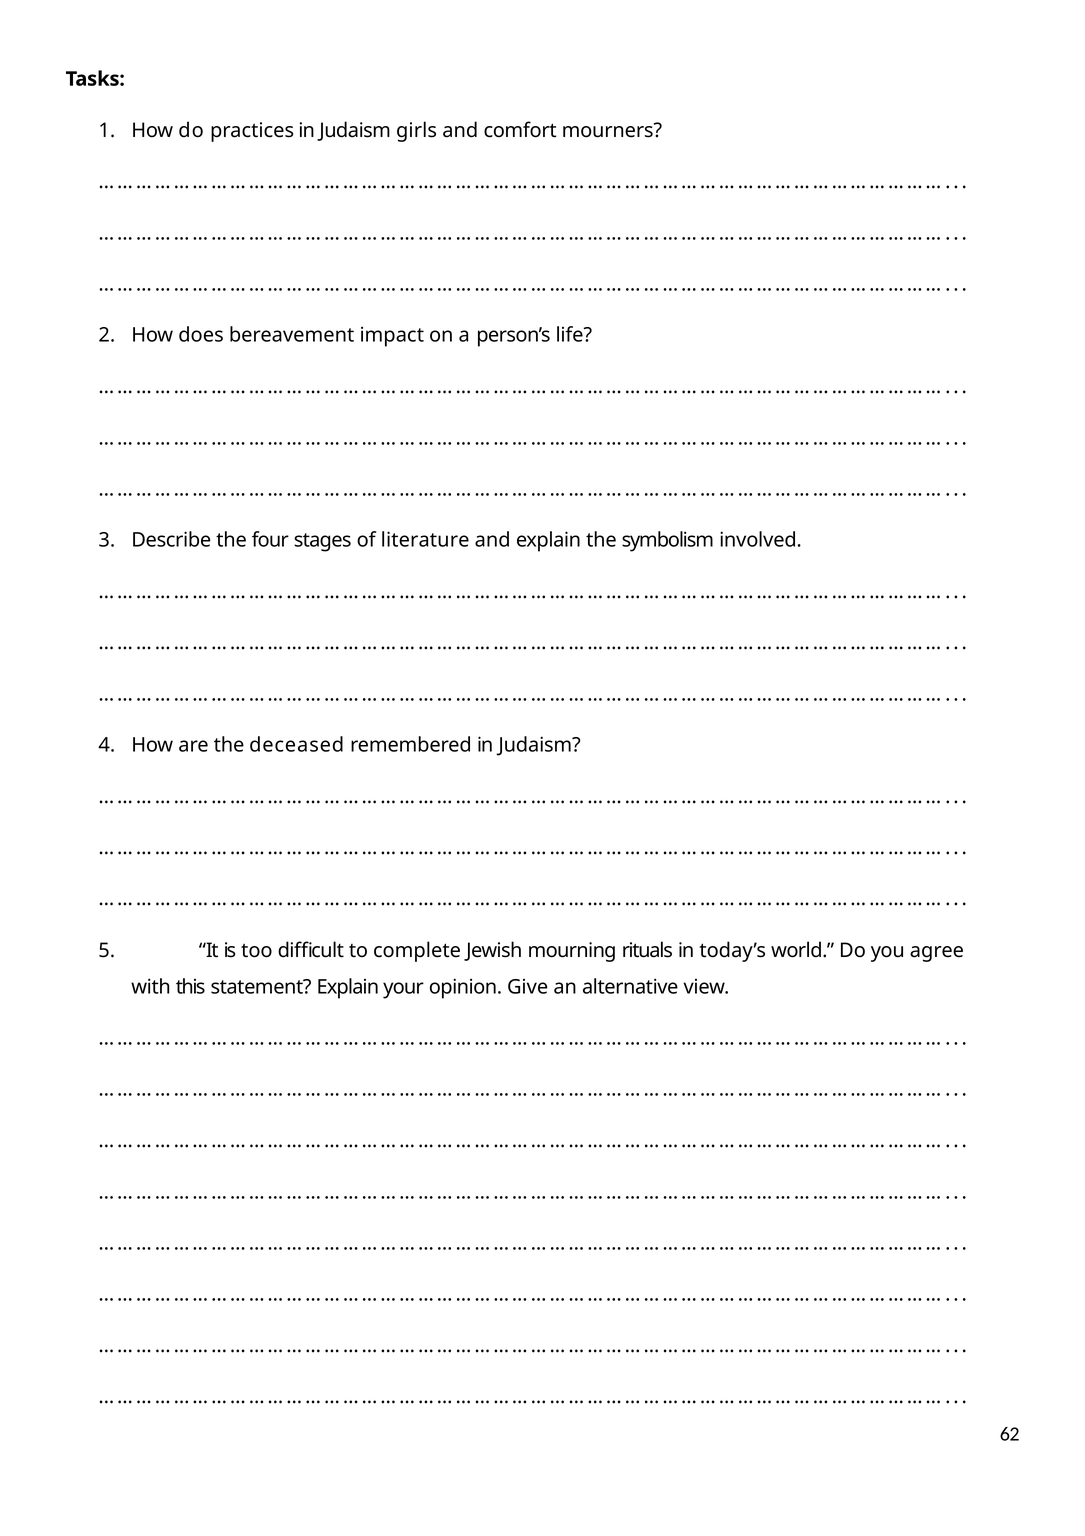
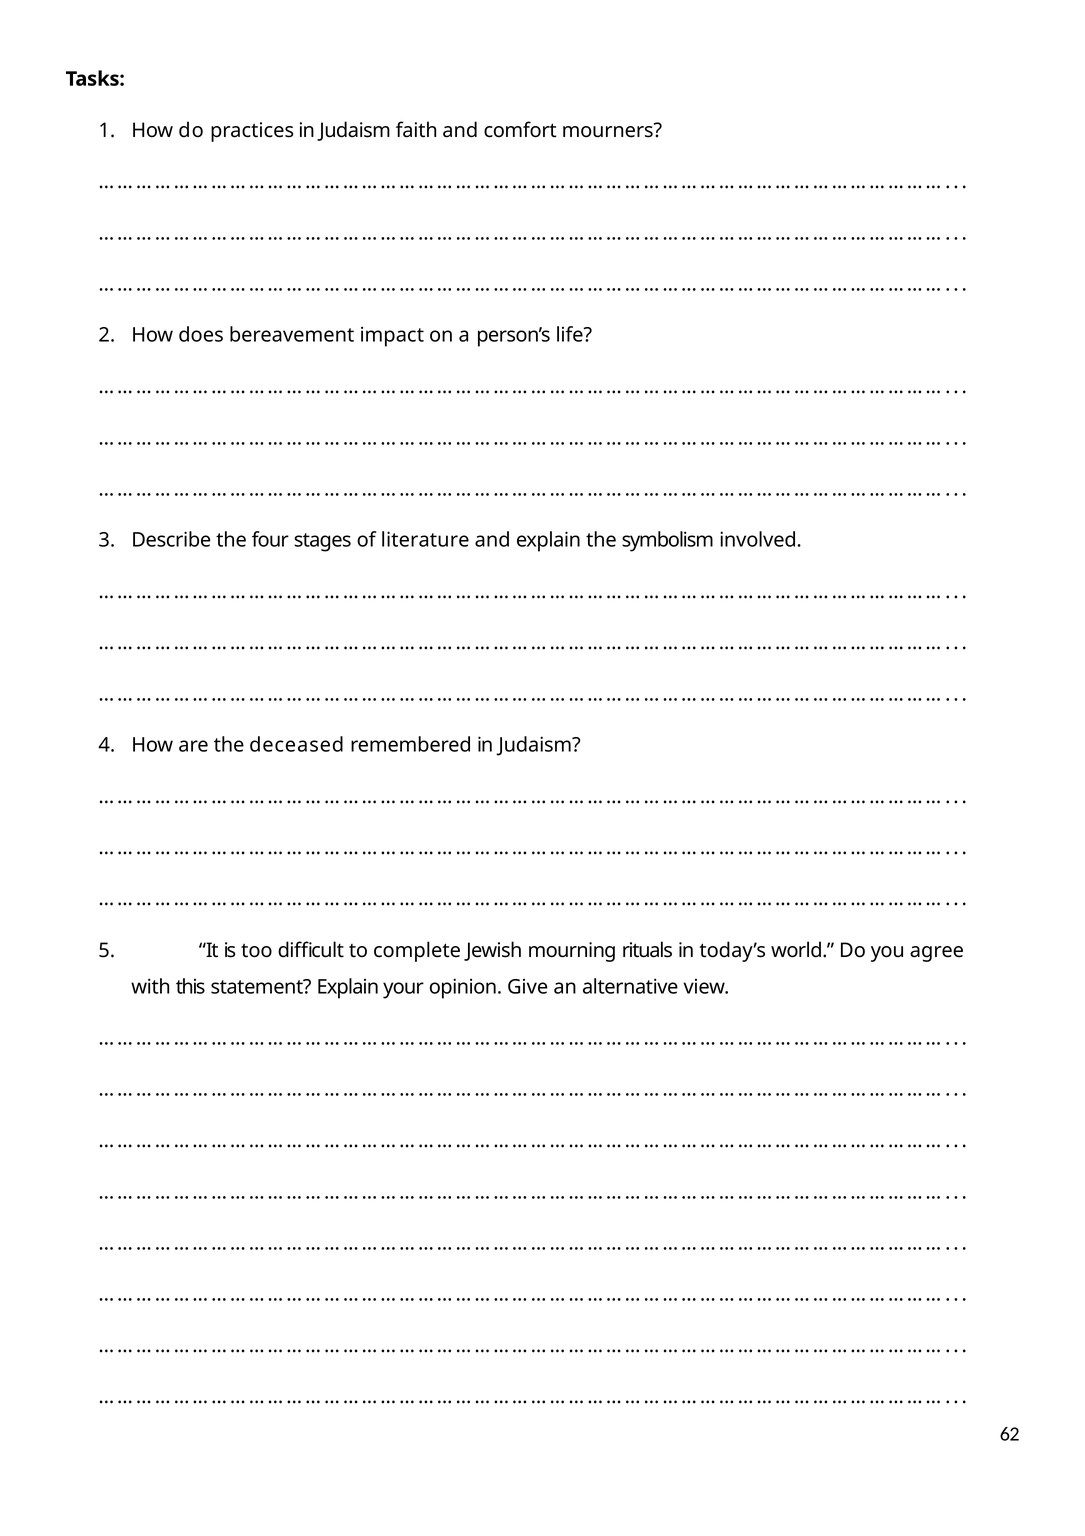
girls: girls -> faith (417, 130)
